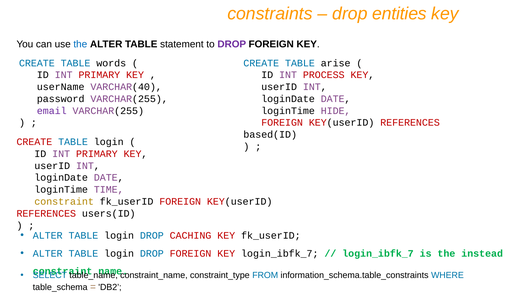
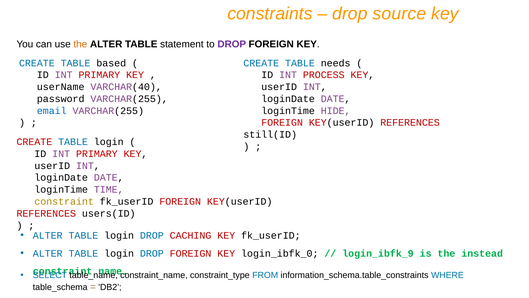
entities: entities -> source (399, 14)
the colour: blue -> orange (80, 44)
words: words -> based (111, 63)
arise: arise -> needs (336, 63)
email colour: purple -> blue (52, 111)
based(ID: based(ID -> still(ID (270, 134)
KEY login_ibfk_7: login_ibfk_7 -> login_ibfk_0 (280, 253)
login_ibfk_7: login_ibfk_7 -> login_ibfk_9 (378, 253)
